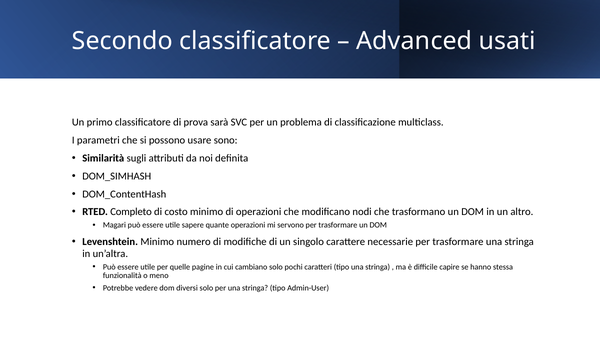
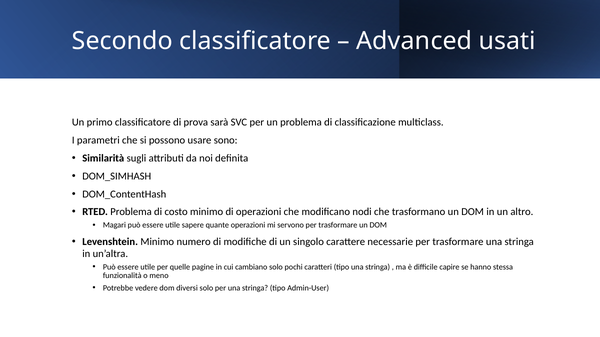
RTED Completo: Completo -> Problema (131, 212)
